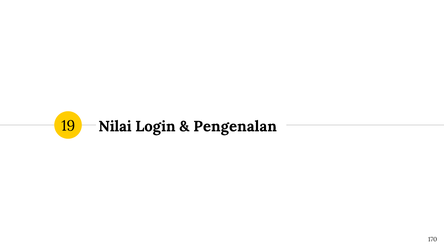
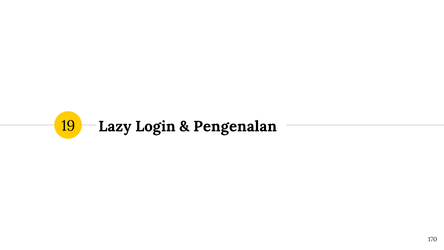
Nilai: Nilai -> Lazy (115, 126)
